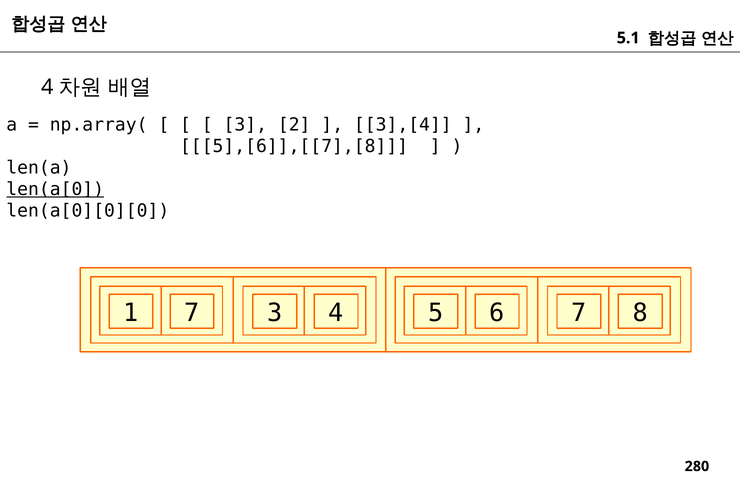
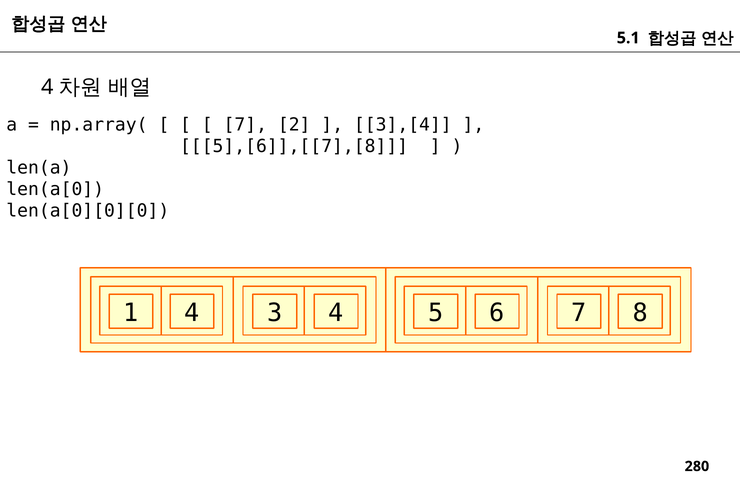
3: 3 -> 7 (245, 125)
len(a[0 underline: present -> none (55, 189)
1 7: 7 -> 4 (192, 313)
